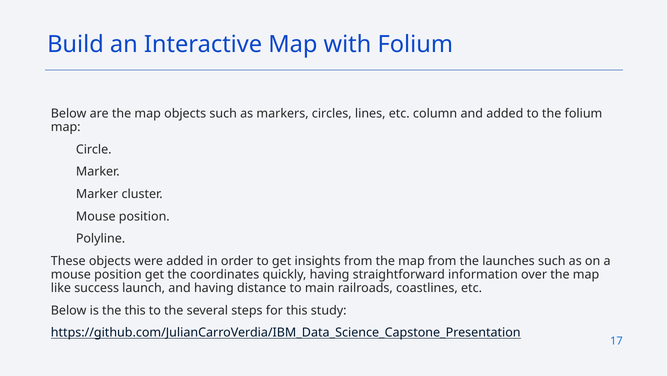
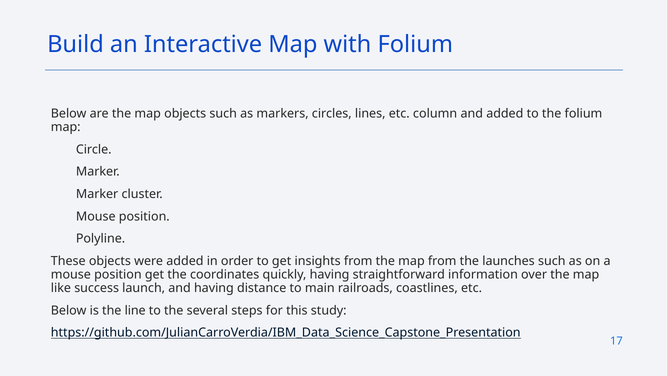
the this: this -> line (135, 310)
